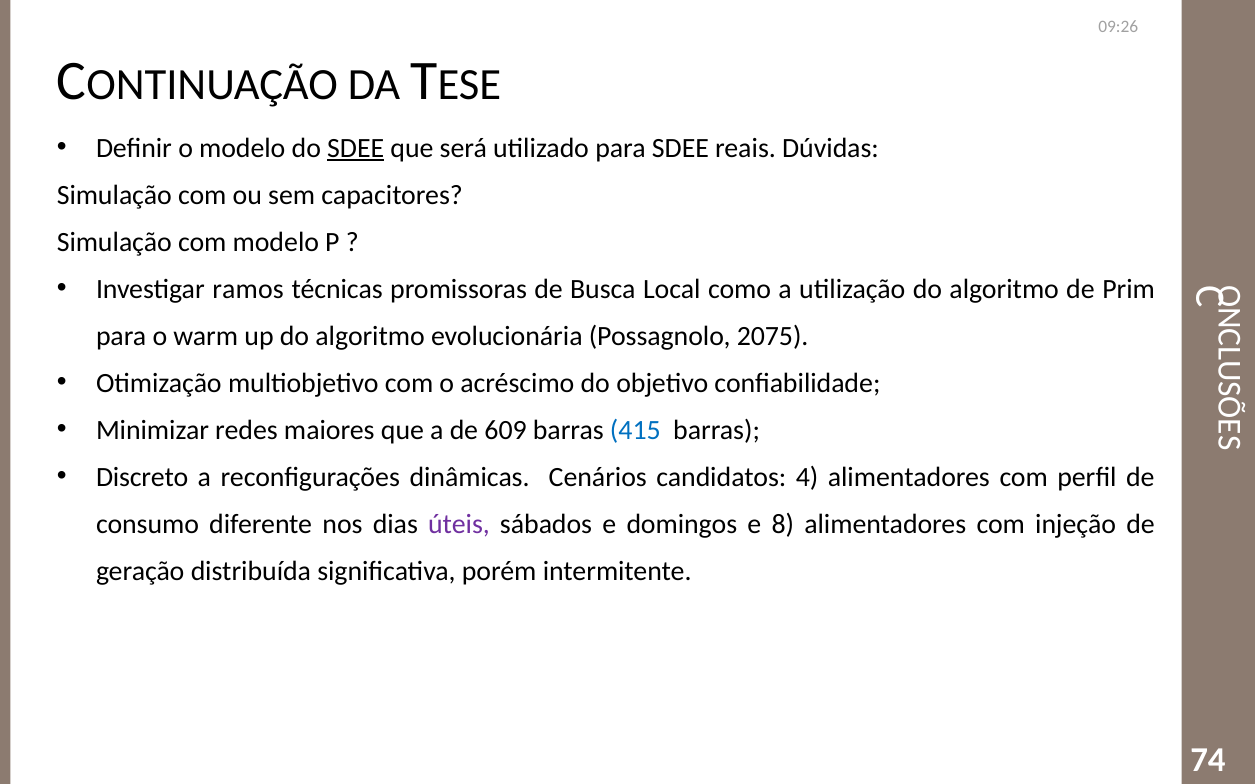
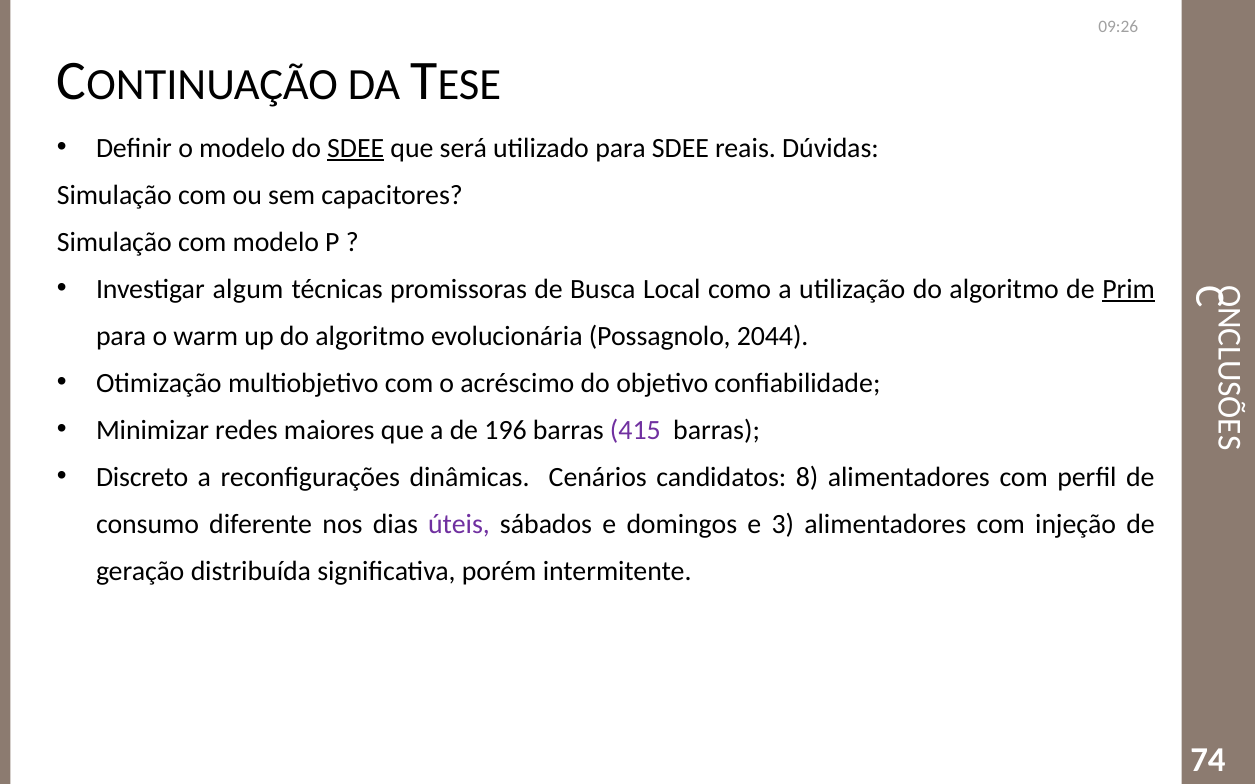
ramos: ramos -> algum (248, 289)
Prim underline: none -> present (1129, 289)
2075: 2075 -> 2044 (773, 336)
609: 609 -> 196 (506, 430)
415 colour: blue -> purple (635, 430)
4: 4 -> 8 (807, 478)
8: 8 -> 3 (783, 525)
